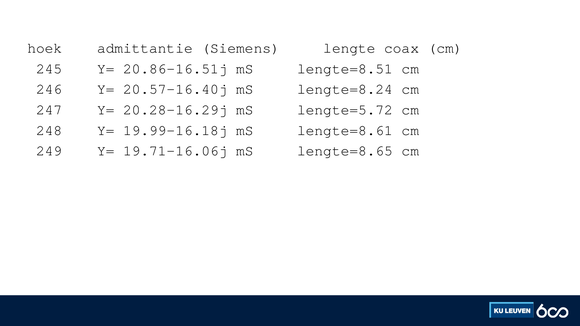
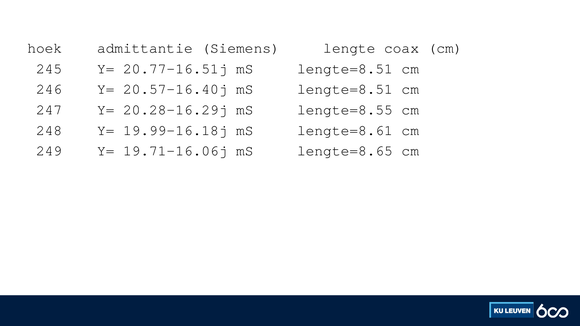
20.86-16.51j: 20.86-16.51j -> 20.77-16.51j (175, 69)
20.57-16.40j mS lengte=8.24: lengte=8.24 -> lengte=8.51 (345, 89)
lengte=5.72: lengte=5.72 -> lengte=8.55 (345, 110)
